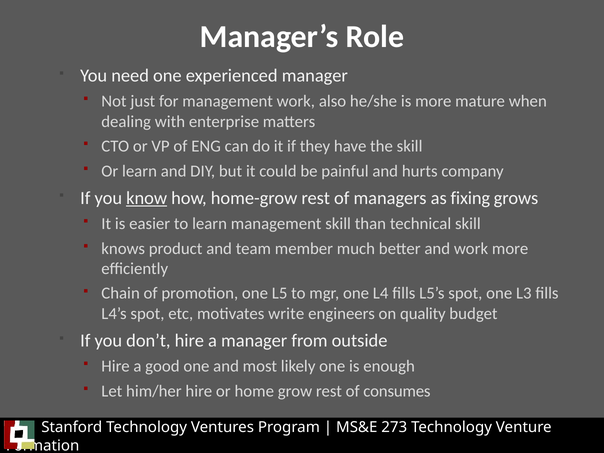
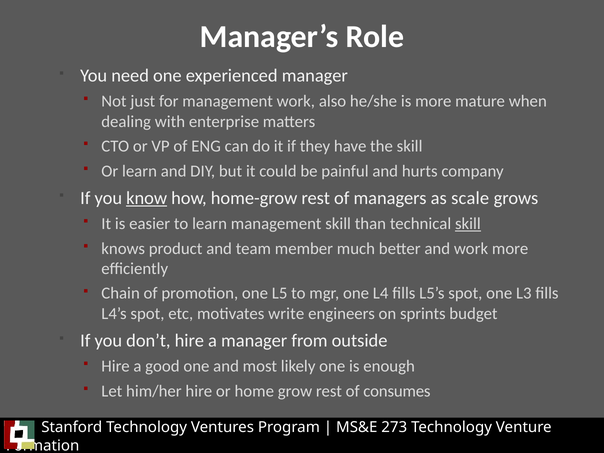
fixing: fixing -> scale (470, 198)
skill underline: none -> present (468, 224)
quality: quality -> sprints (423, 314)
